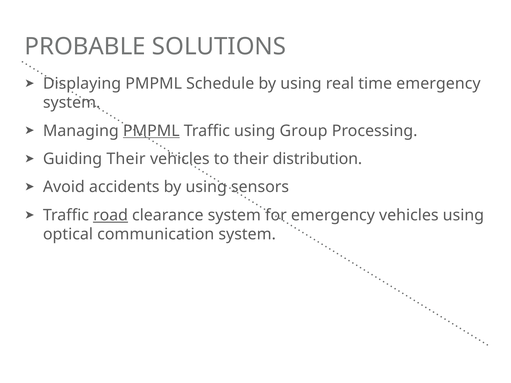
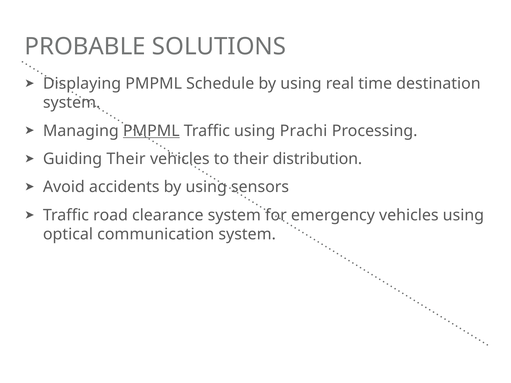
time emergency: emergency -> destination (438, 84)
Group: Group -> Prachi (304, 131)
road underline: present -> none (111, 215)
